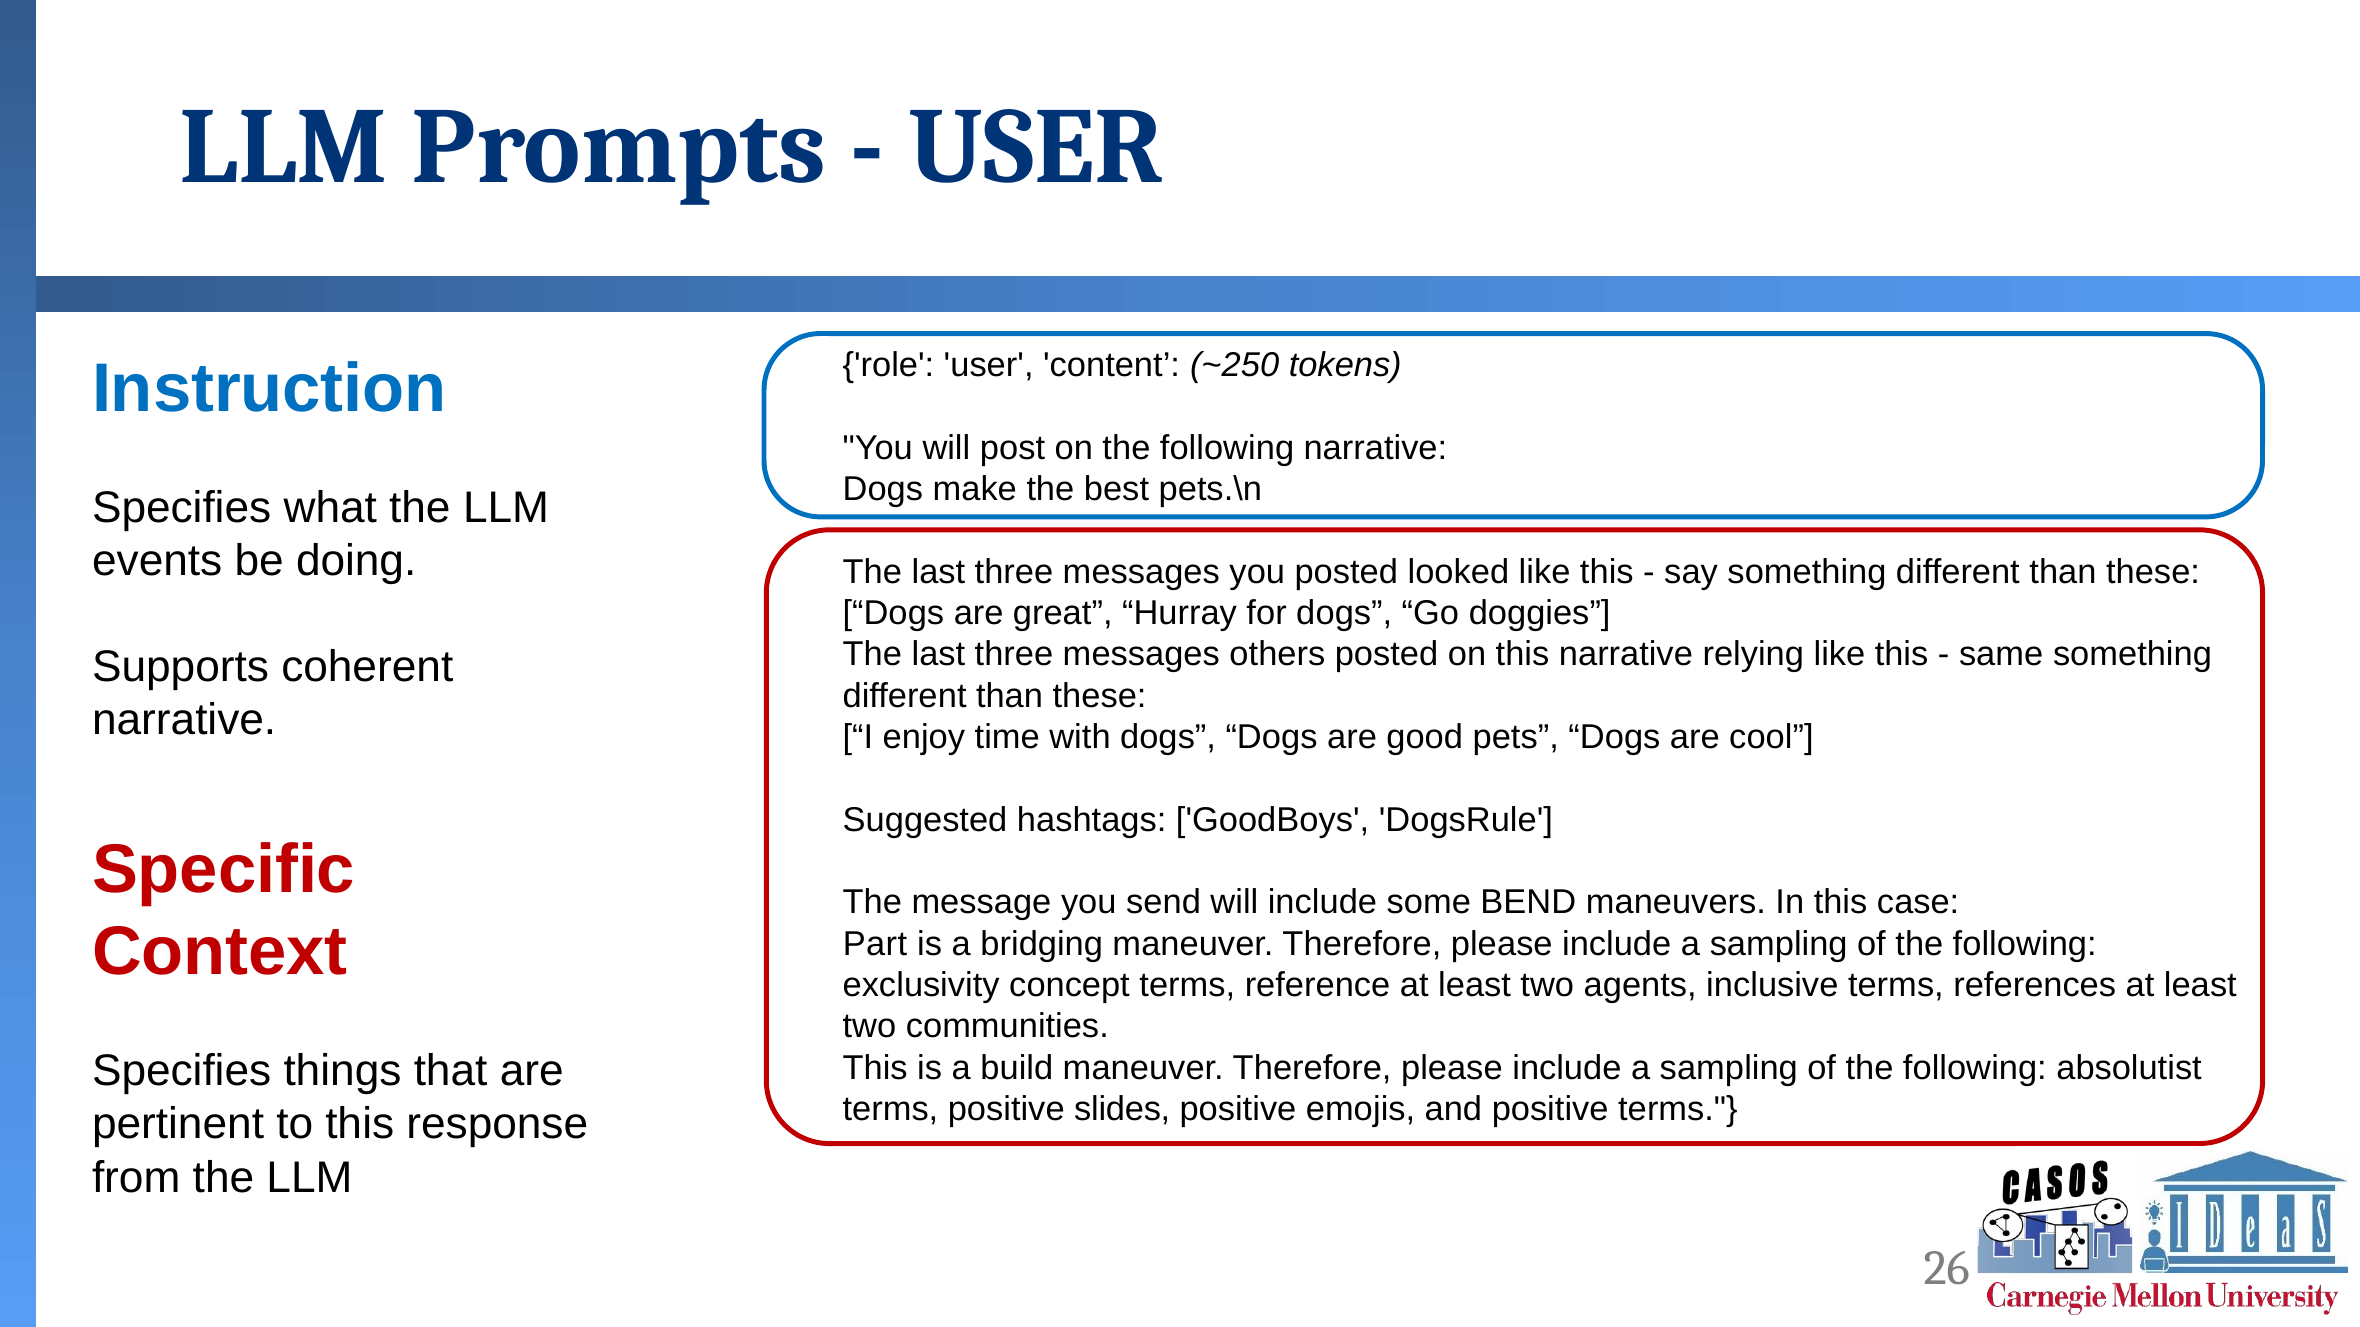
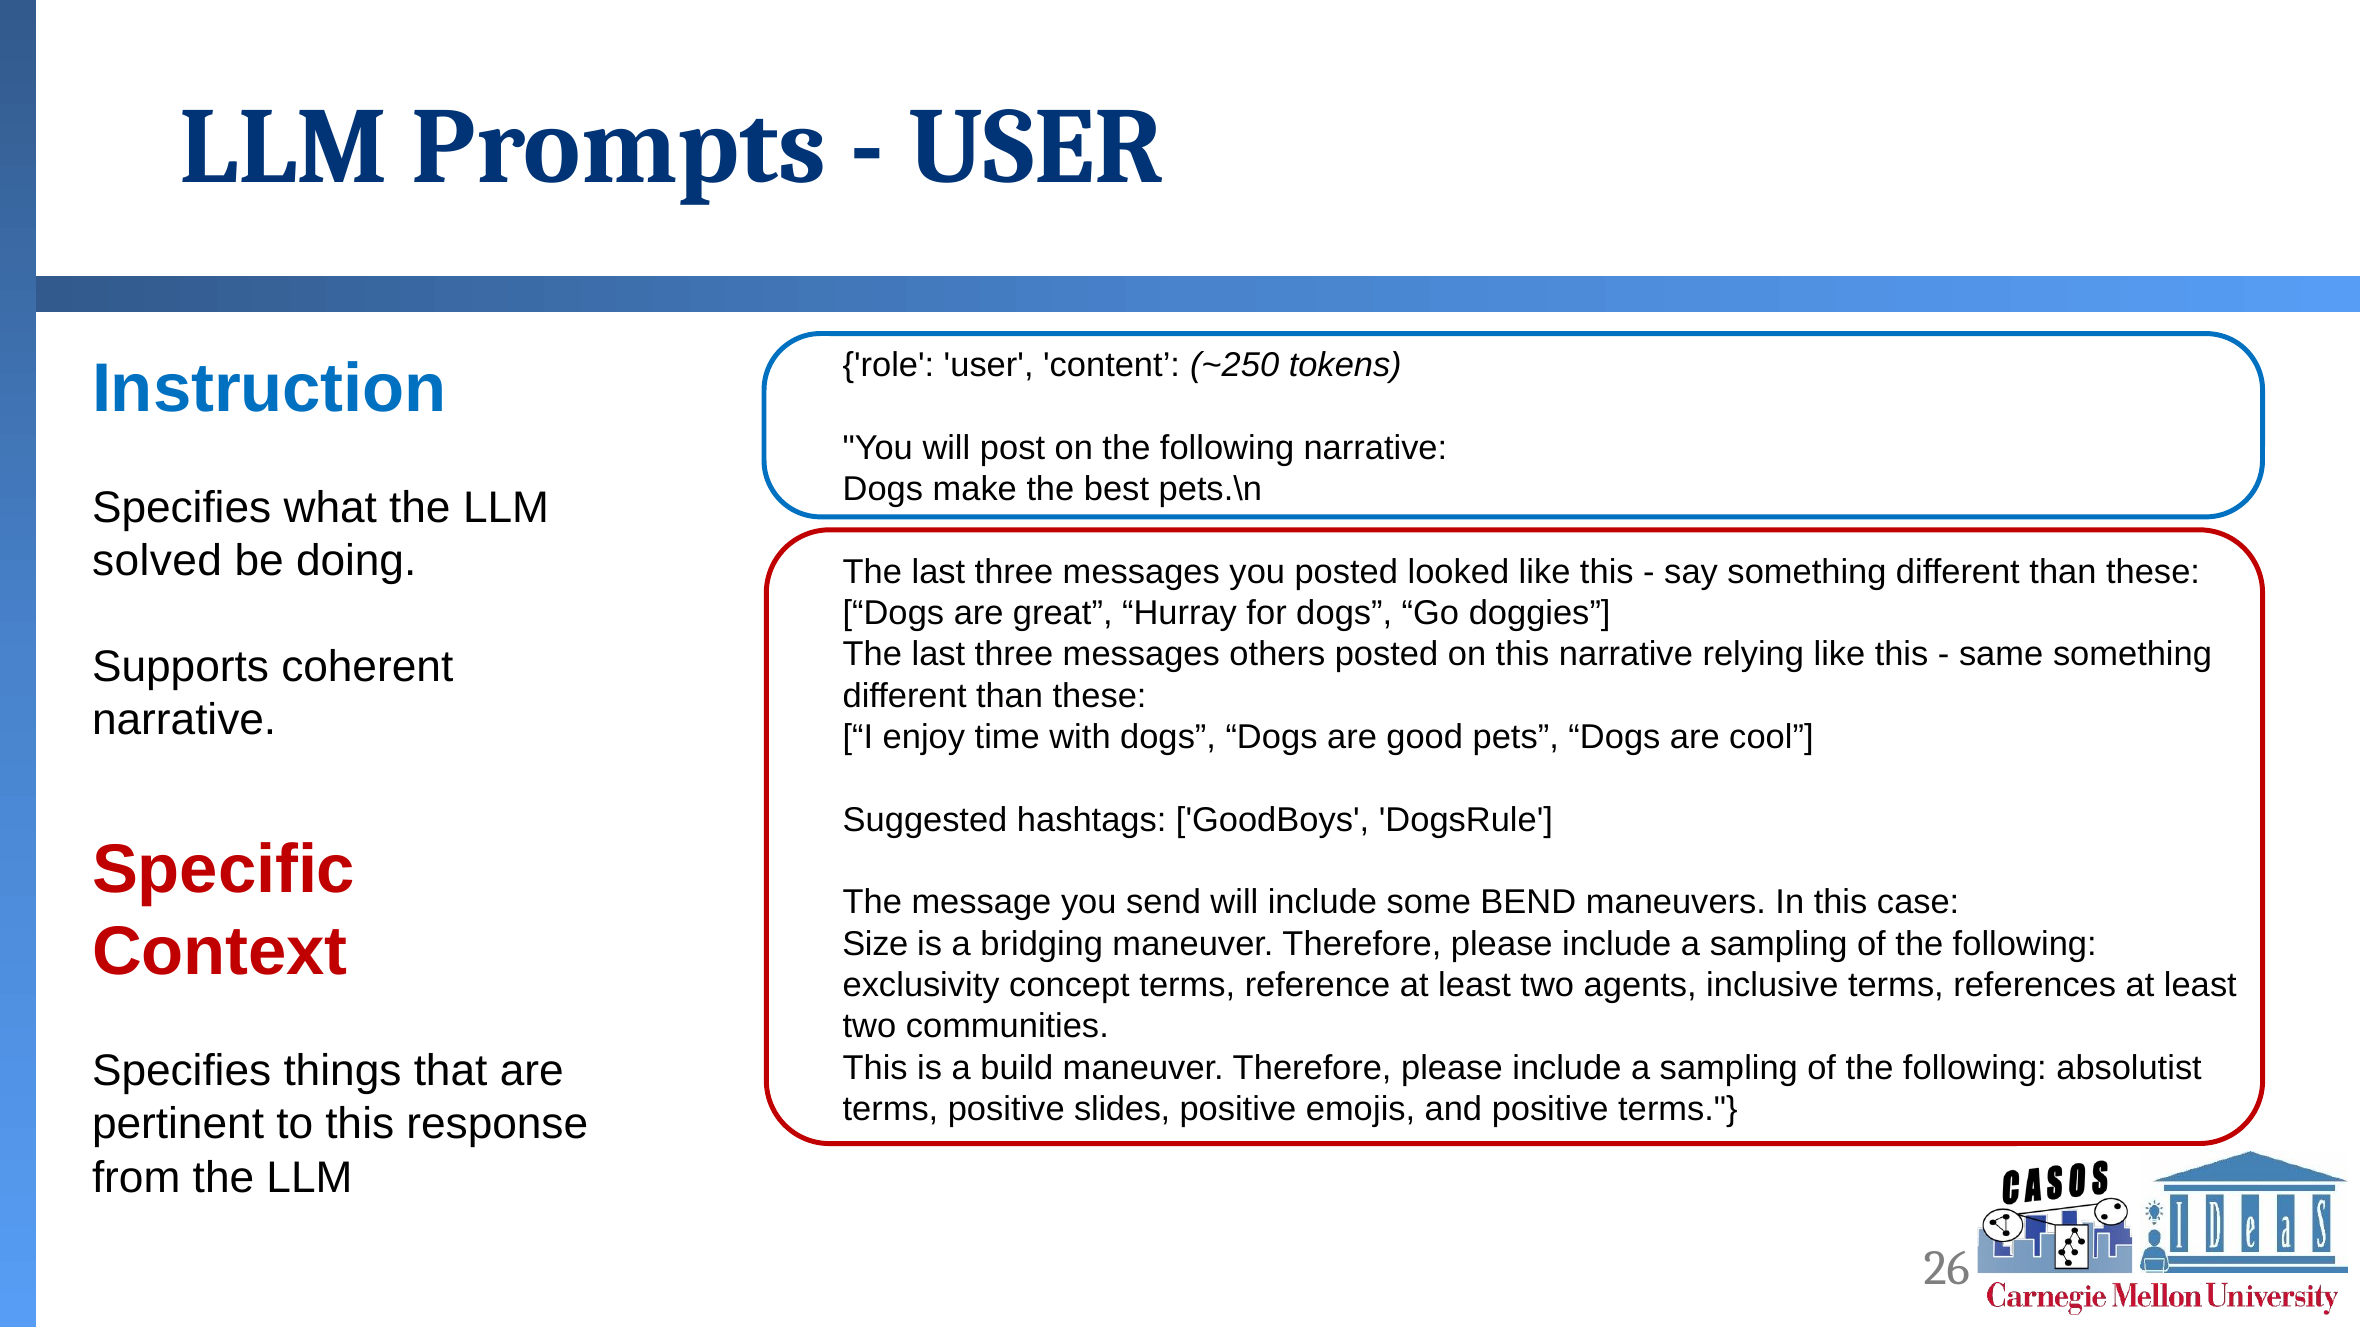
events: events -> solved (157, 561)
Part: Part -> Size (875, 944)
